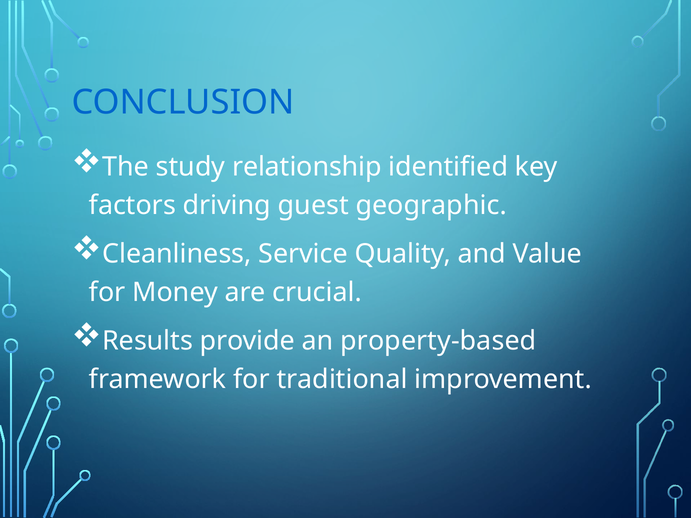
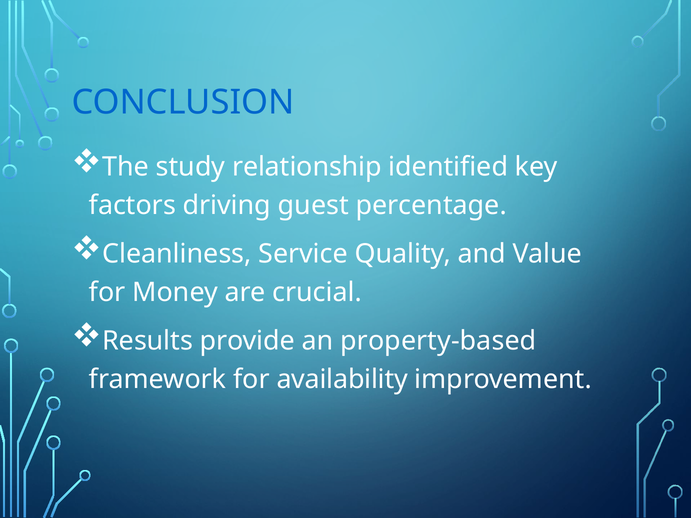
geographic: geographic -> percentage (431, 206)
traditional: traditional -> availability (342, 380)
